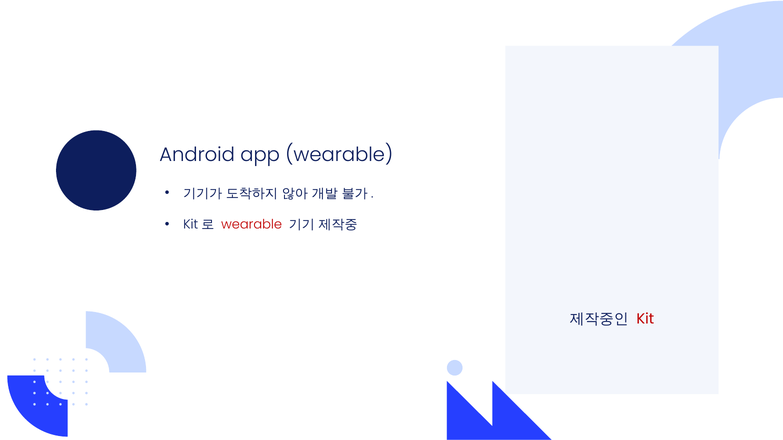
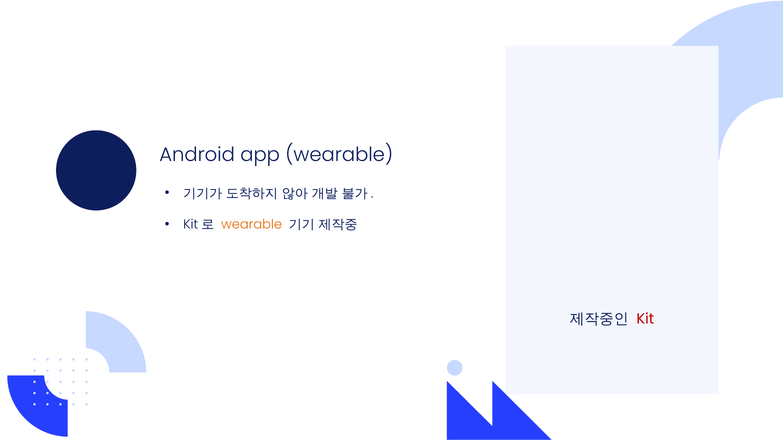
wearable colour: red -> orange (252, 225)
